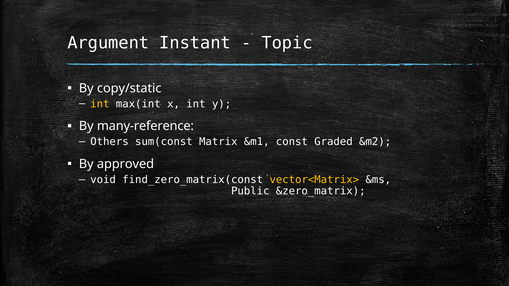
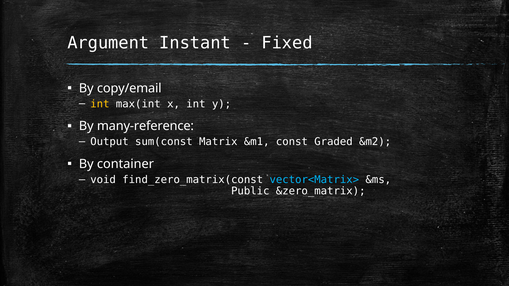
Topic: Topic -> Fixed (287, 43)
copy/static: copy/static -> copy/email (129, 88)
Others: Others -> Output (109, 142)
approved: approved -> container (125, 164)
vector<Matrix> colour: yellow -> light blue (314, 180)
